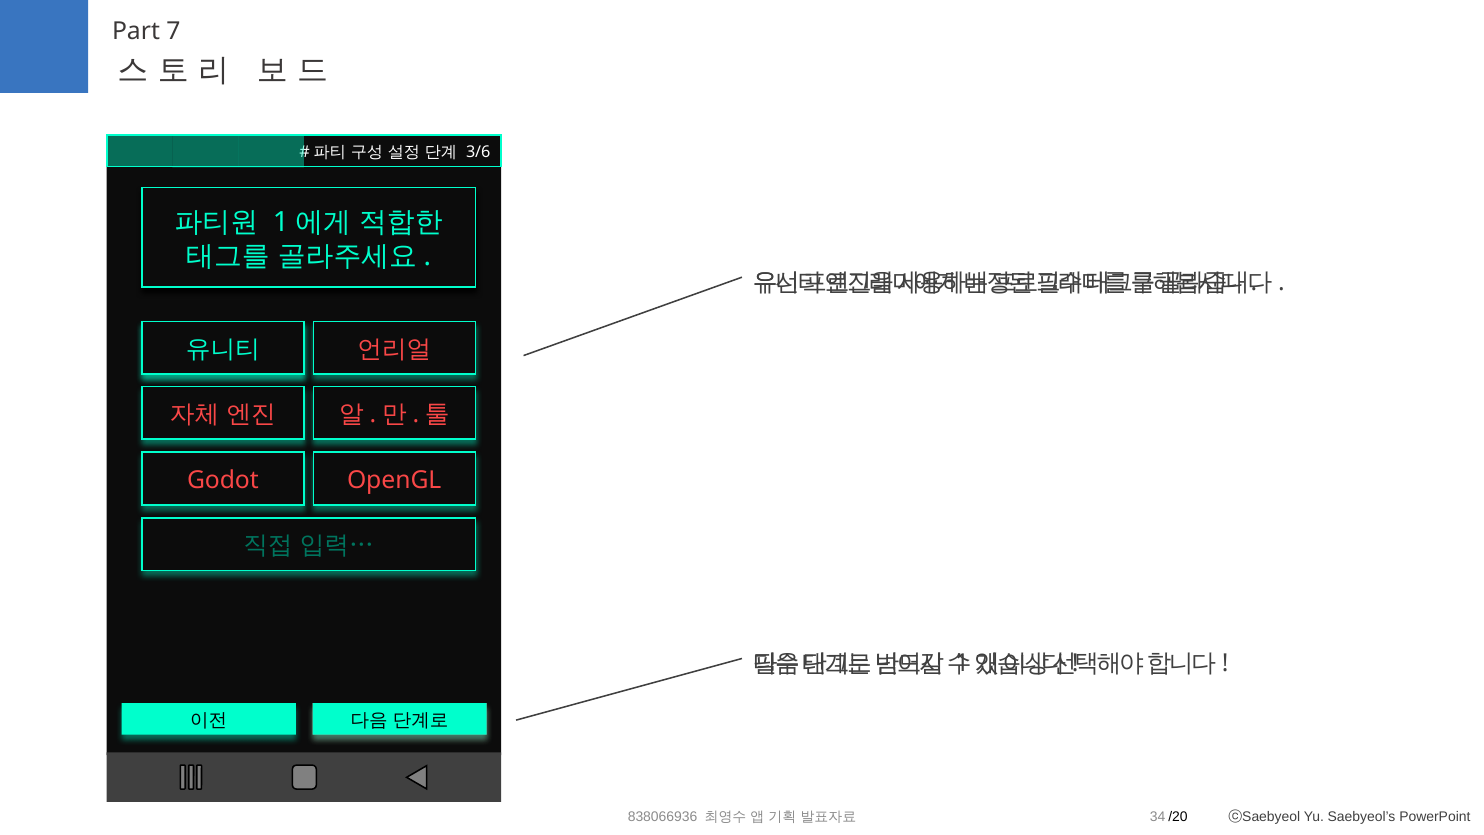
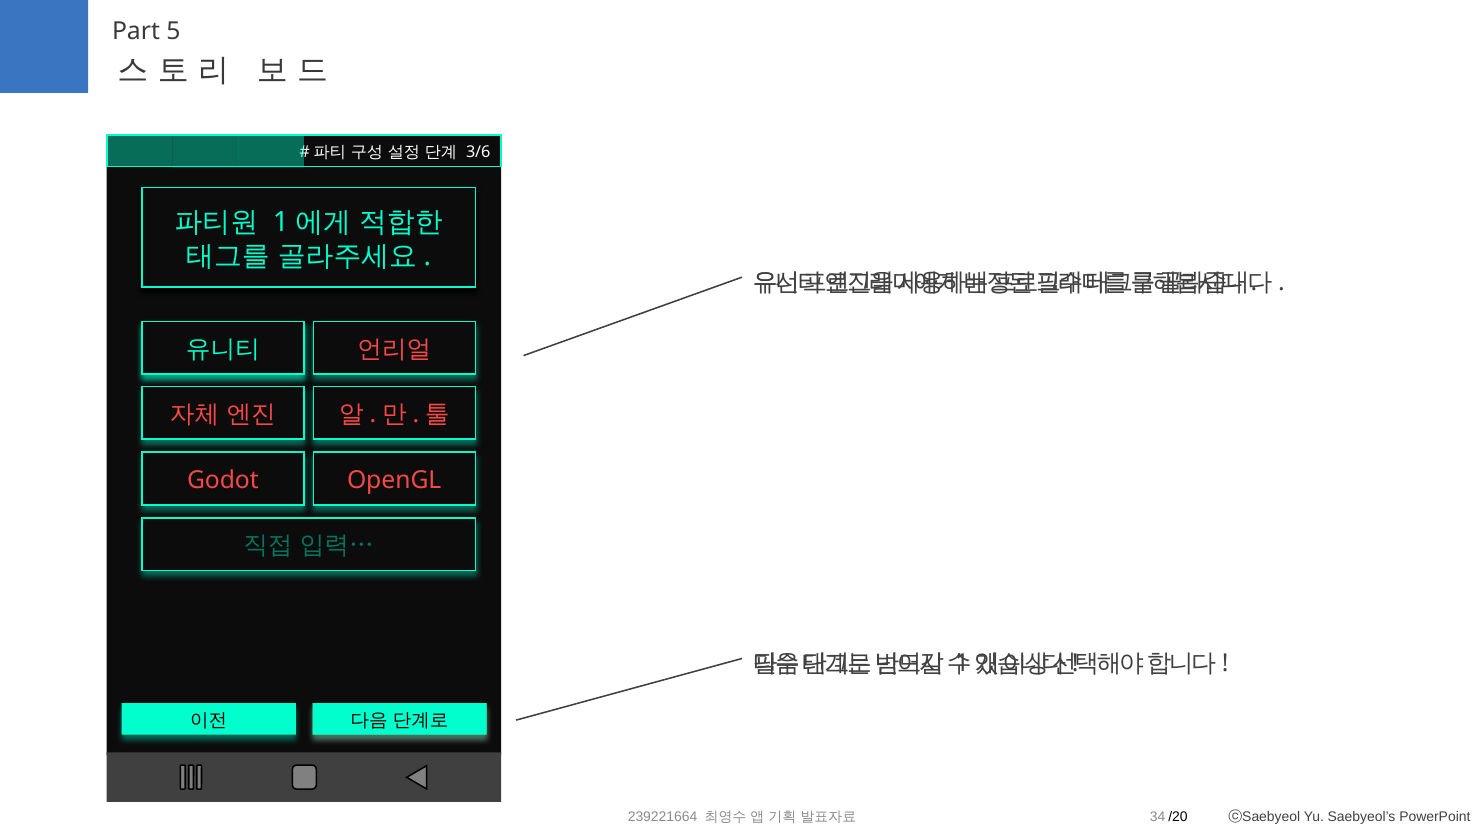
7: 7 -> 5 (173, 32)
838066936: 838066936 -> 239221664 (663, 817)
